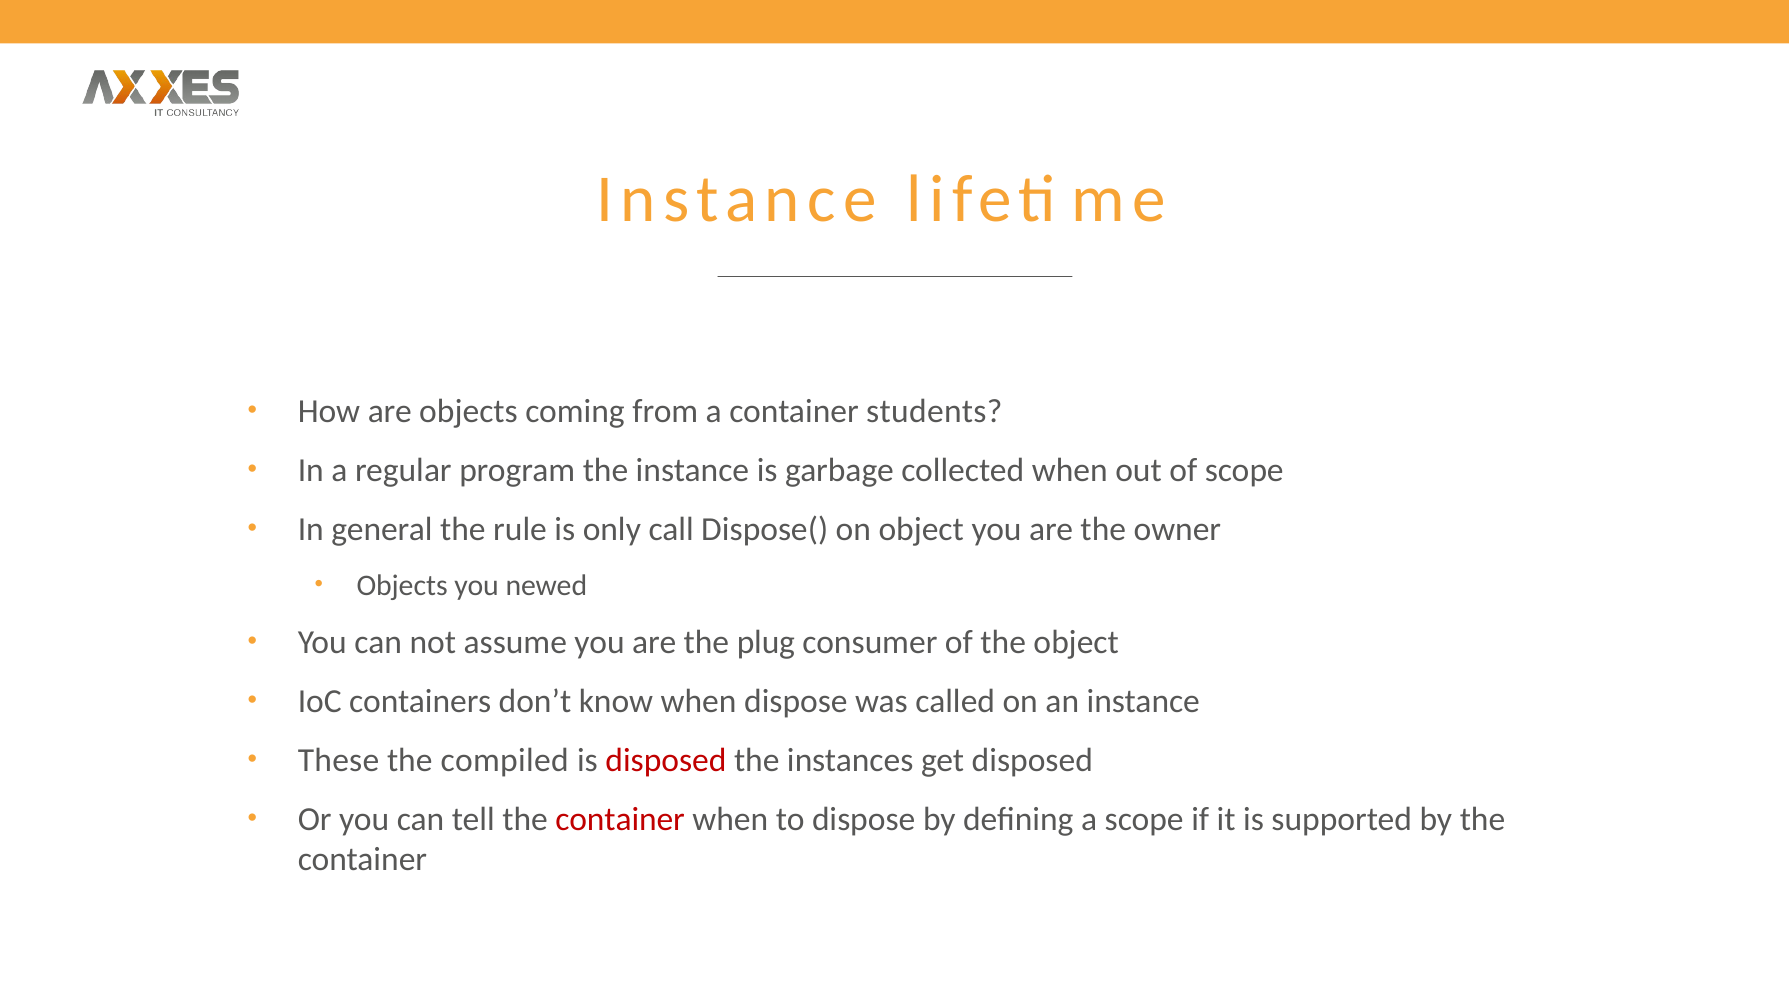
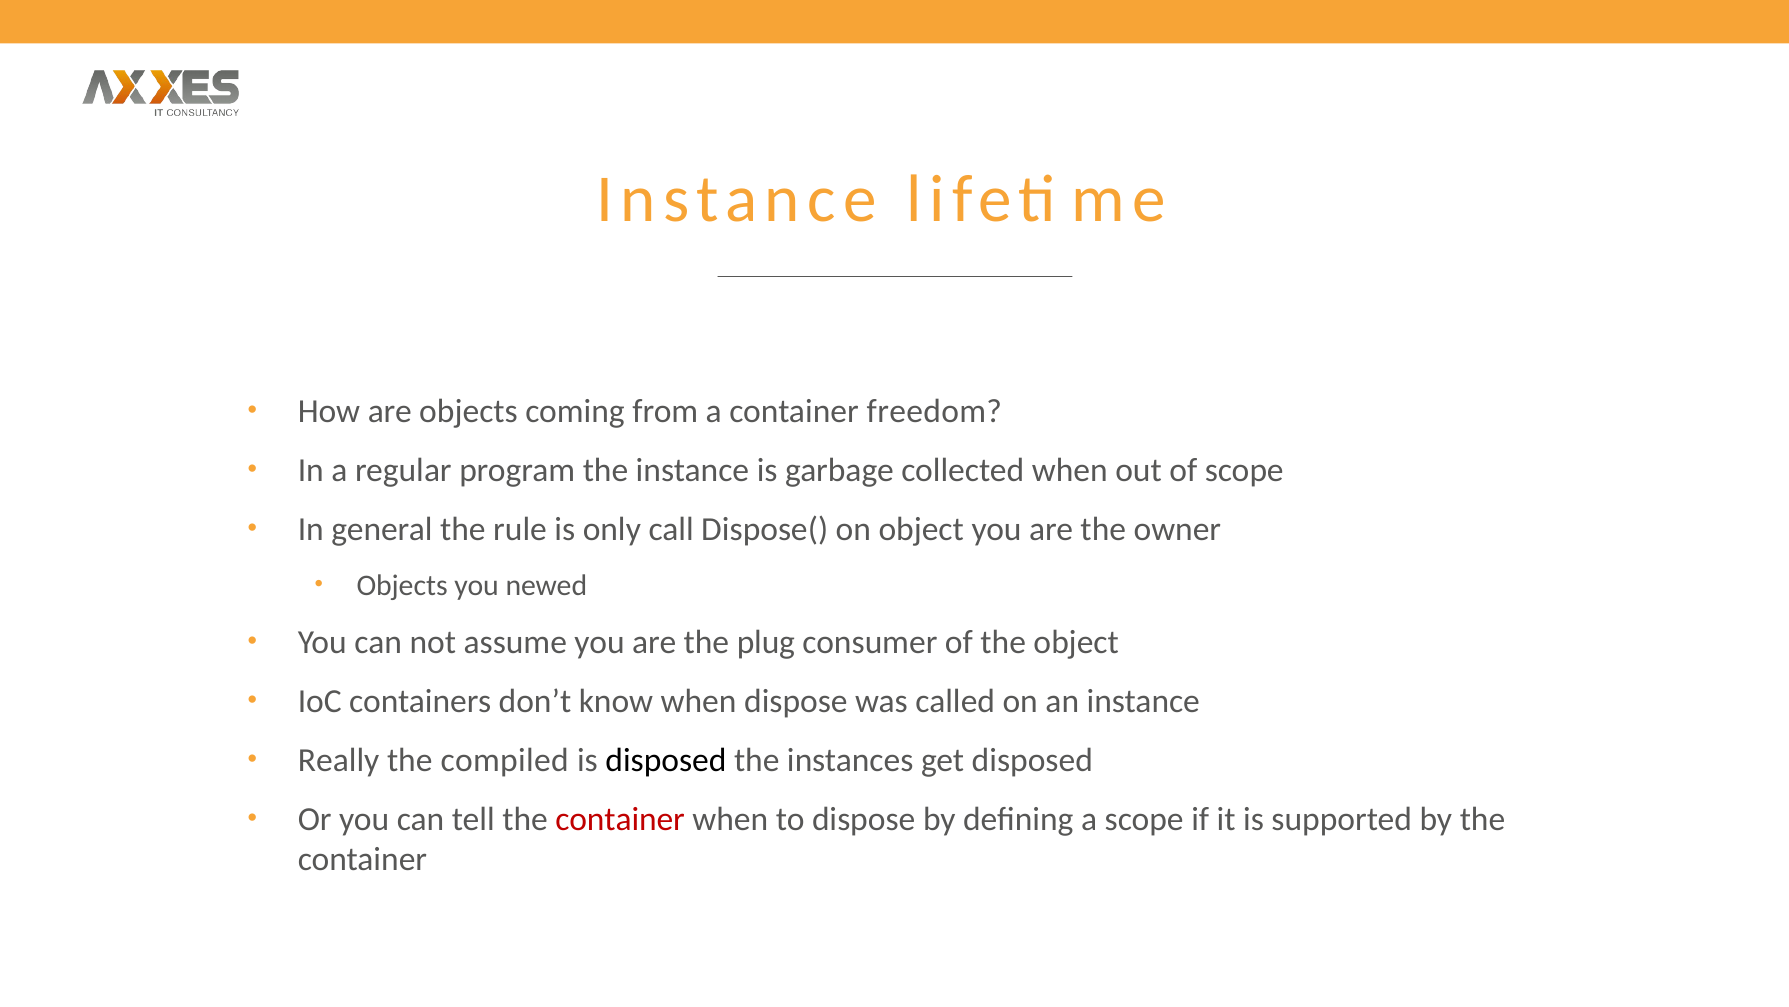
students: students -> freedom (934, 411)
These: These -> Really (339, 760)
disposed colour: red -> black (666, 760)
